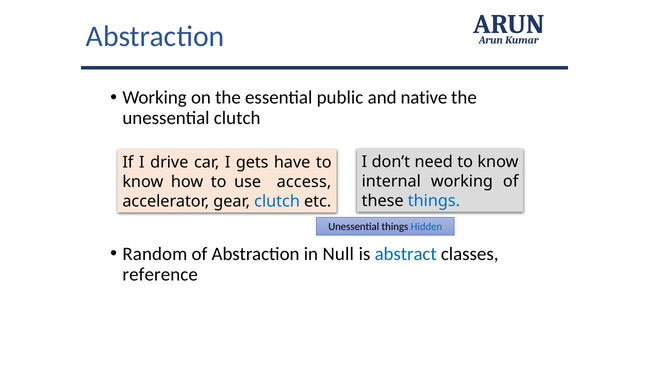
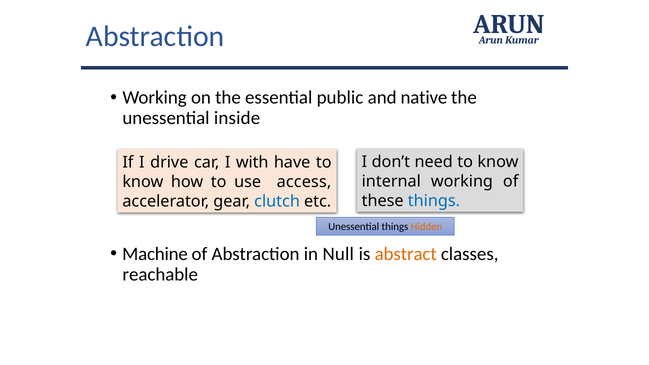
unessential clutch: clutch -> inside (237, 118)
gets: gets -> with (252, 163)
Hidden colour: blue -> orange (427, 227)
Random: Random -> Machine (155, 254)
abstract colour: blue -> orange (406, 254)
reference: reference -> reachable (160, 274)
